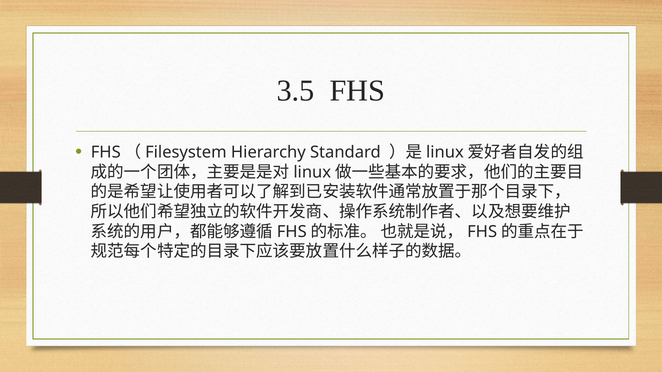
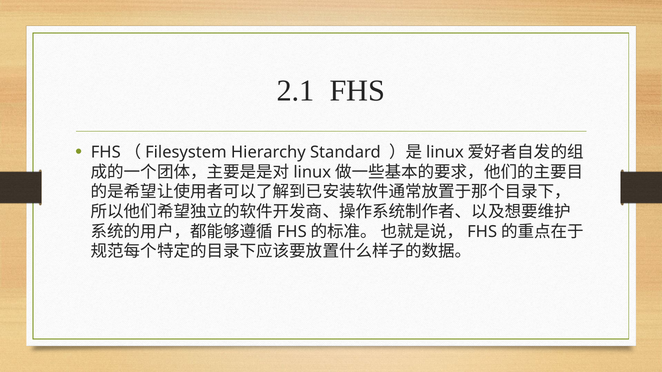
3.5: 3.5 -> 2.1 (296, 91)
